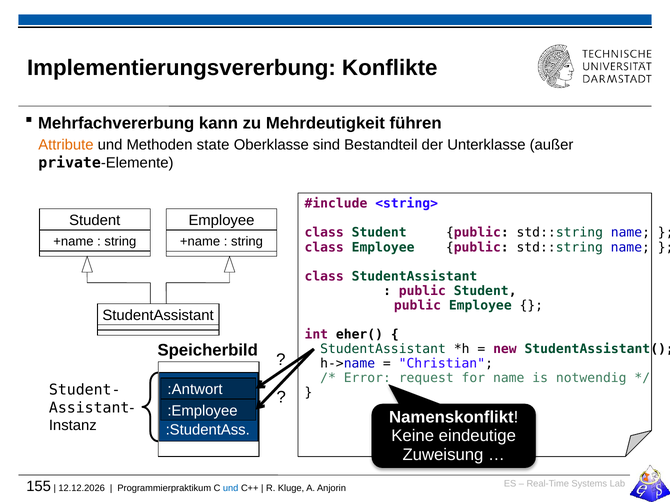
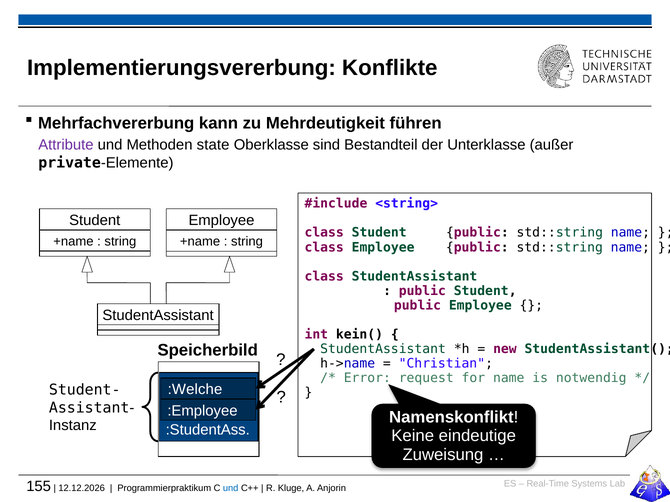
Attribute colour: orange -> purple (66, 145)
eher(: eher( -> kein( (359, 335)
:Antwort: :Antwort -> :Welche (195, 390)
